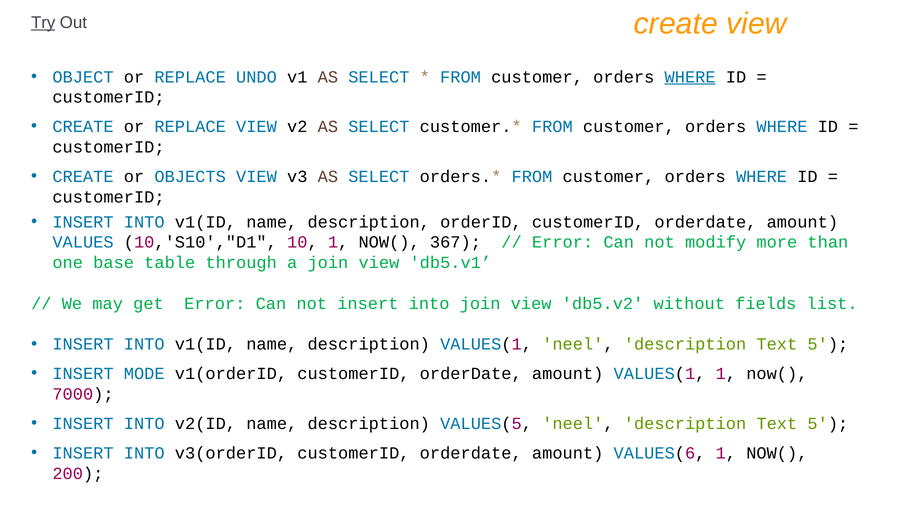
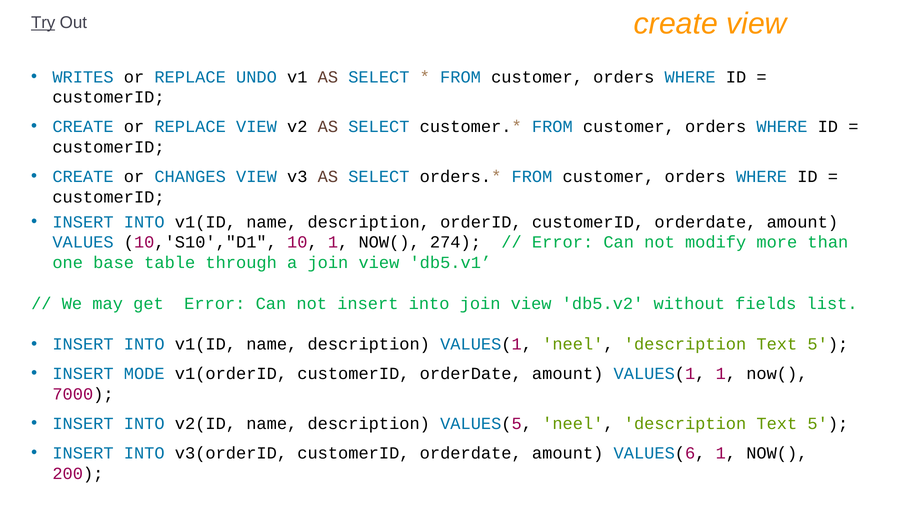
OBJECT: OBJECT -> WRITES (83, 77)
WHERE underline: present -> none (690, 77)
OBJECTS: OBJECTS -> CHANGES (190, 177)
367: 367 -> 274 (455, 242)
